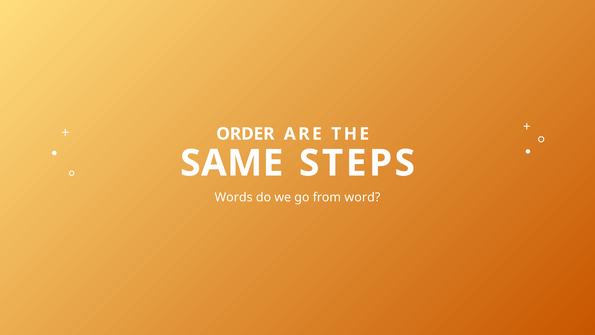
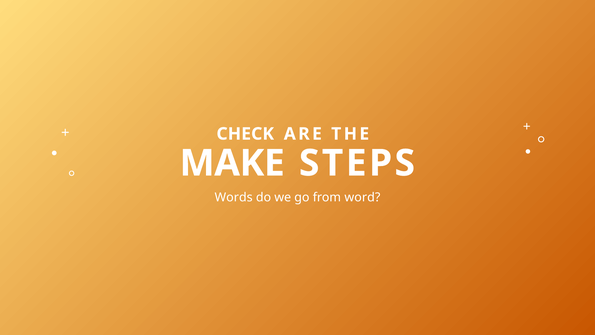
ORDER: ORDER -> CHECK (245, 134)
SAME: SAME -> MAKE (232, 163)
